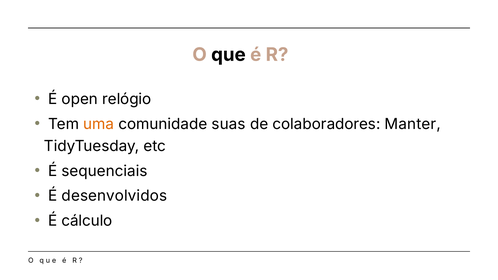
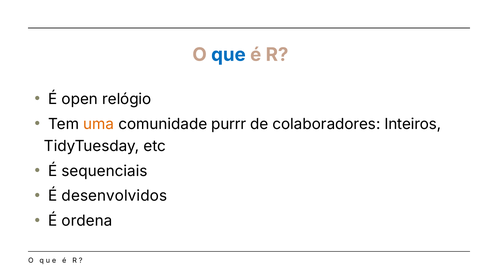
que colour: black -> blue (228, 55)
suas: suas -> purrr (229, 124)
Manter: Manter -> Inteiros (413, 124)
cálculo: cálculo -> ordena (87, 221)
